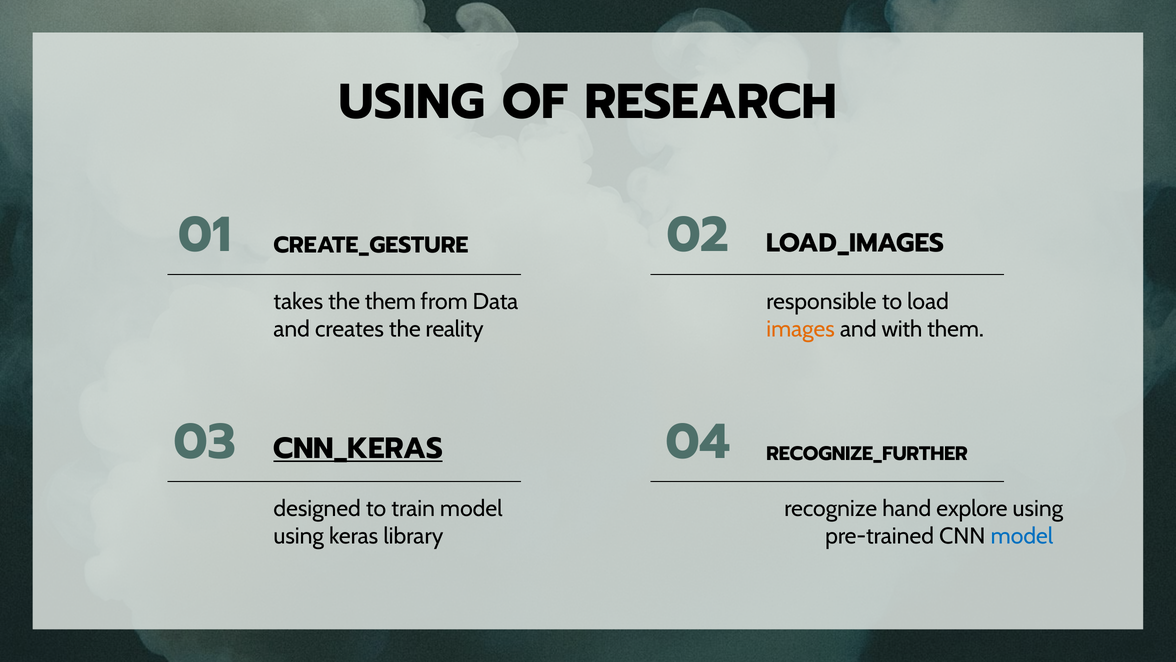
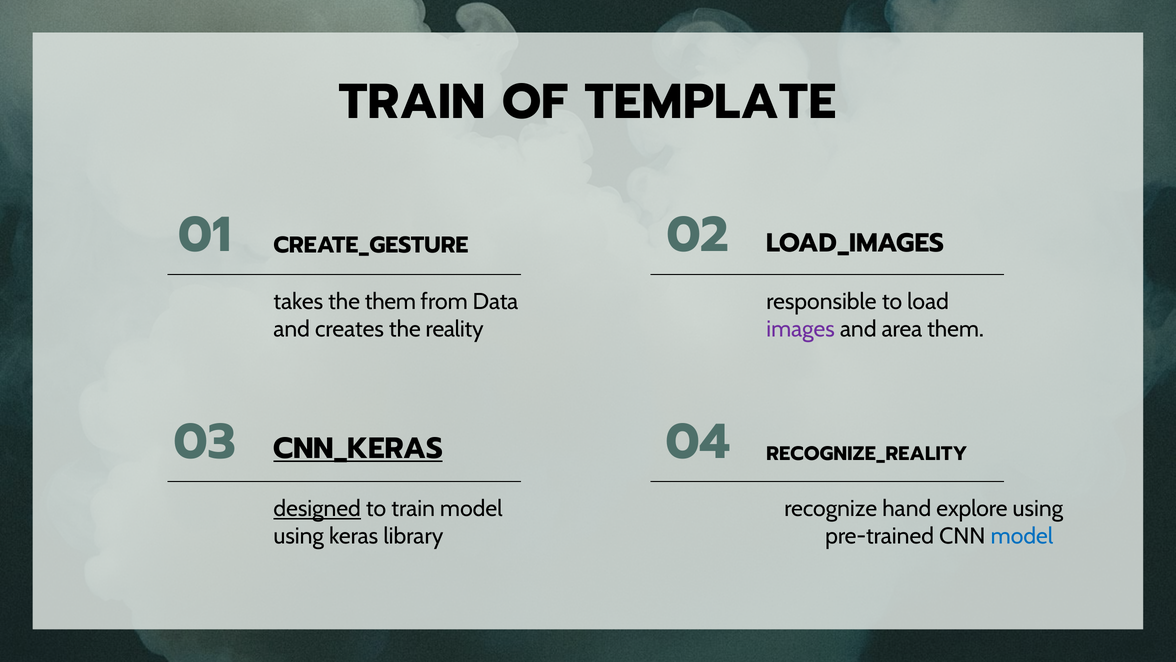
USING: USING -> TRAIN (412, 102)
RESEARCH: RESEARCH -> TEMPLATE (711, 102)
images colour: orange -> purple (801, 329)
with: with -> area (902, 329)
RECOGNIZE_FURTHER: RECOGNIZE_FURTHER -> RECOGNIZE_REALITY (867, 453)
designed underline: none -> present (317, 508)
